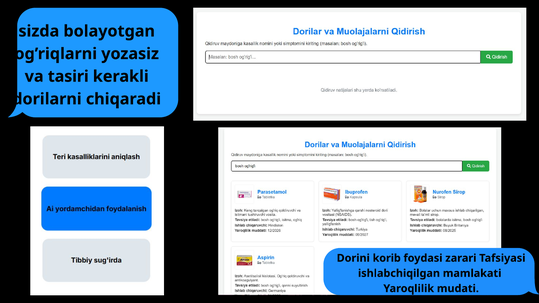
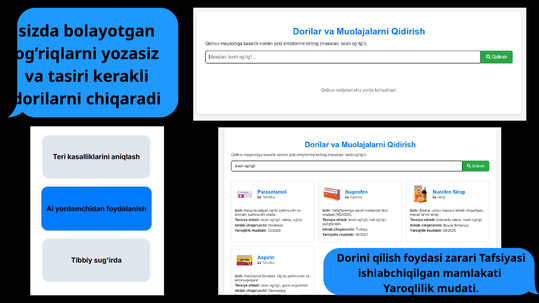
korib: korib -> qilish (387, 258)
